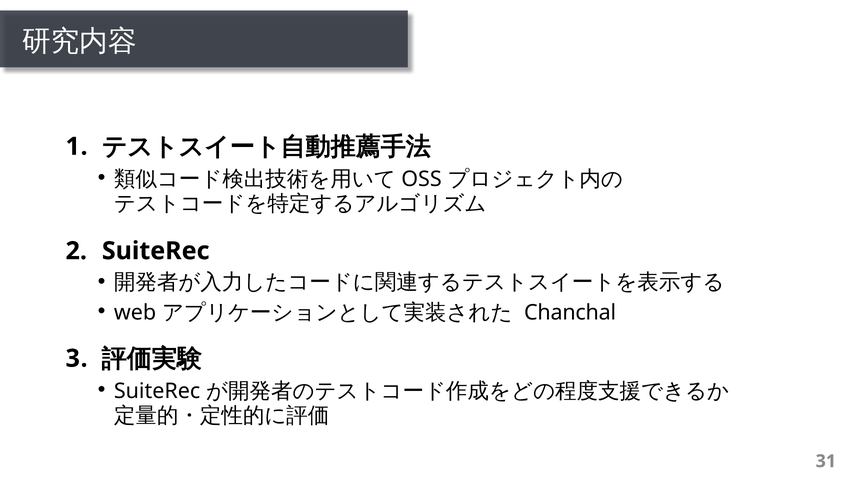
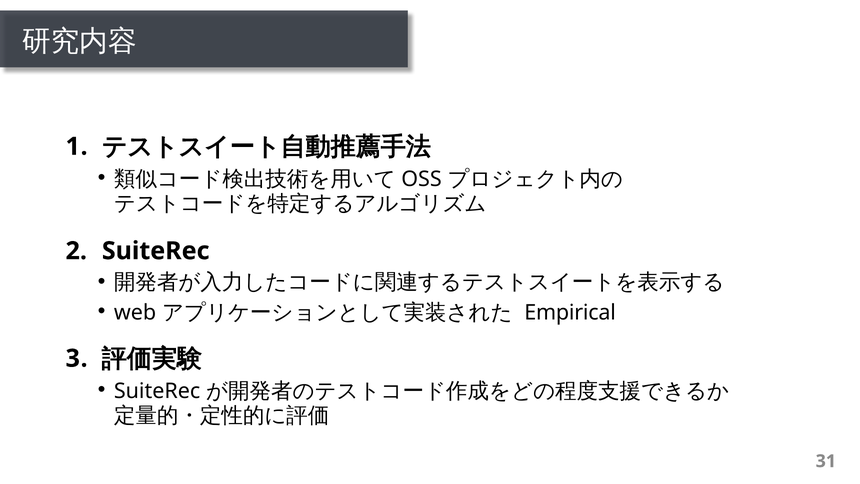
Chanchal: Chanchal -> Empirical (570, 313)
